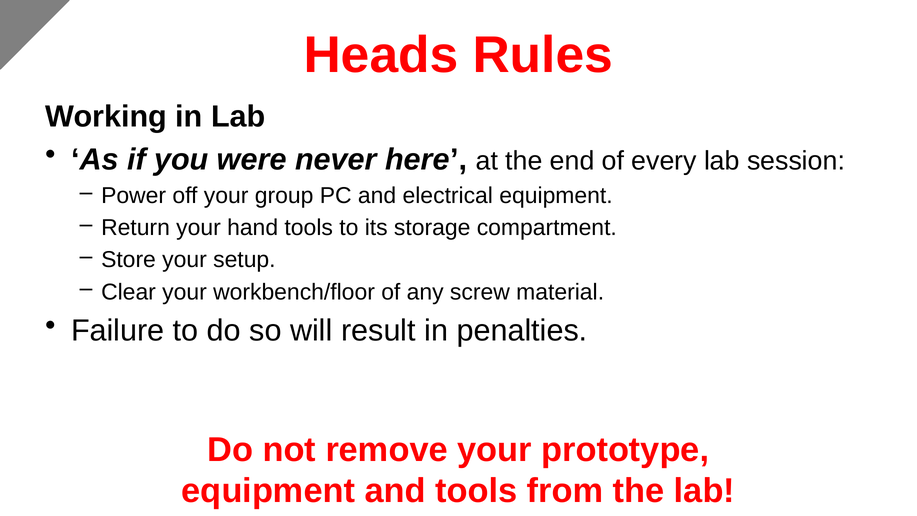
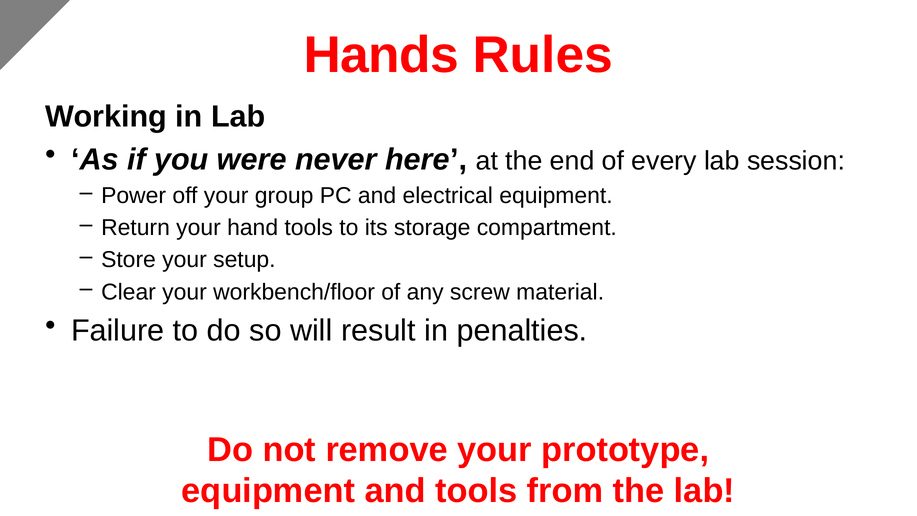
Heads: Heads -> Hands (381, 55)
